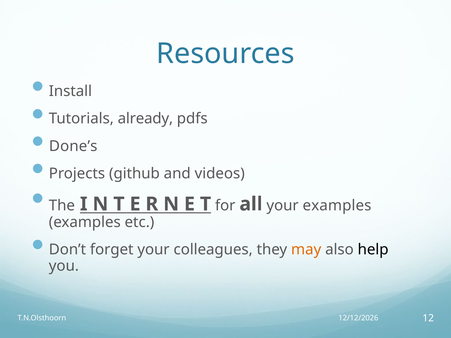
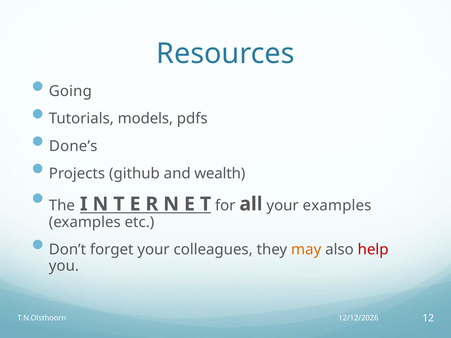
Install: Install -> Going (70, 91)
already: already -> models (145, 119)
videos: videos -> wealth (220, 174)
help colour: black -> red (373, 250)
